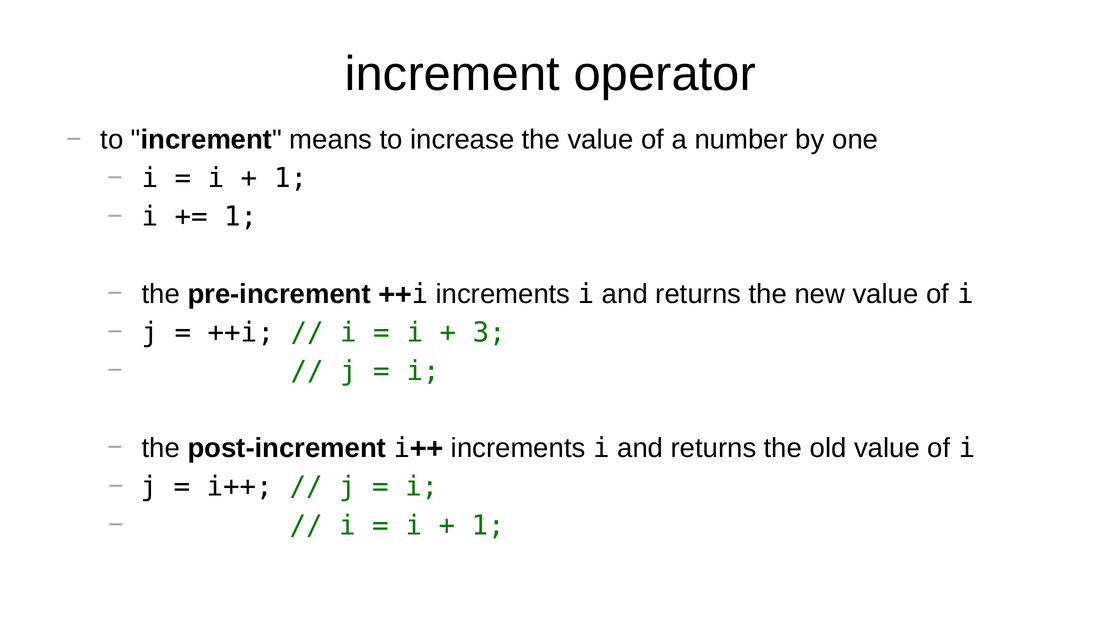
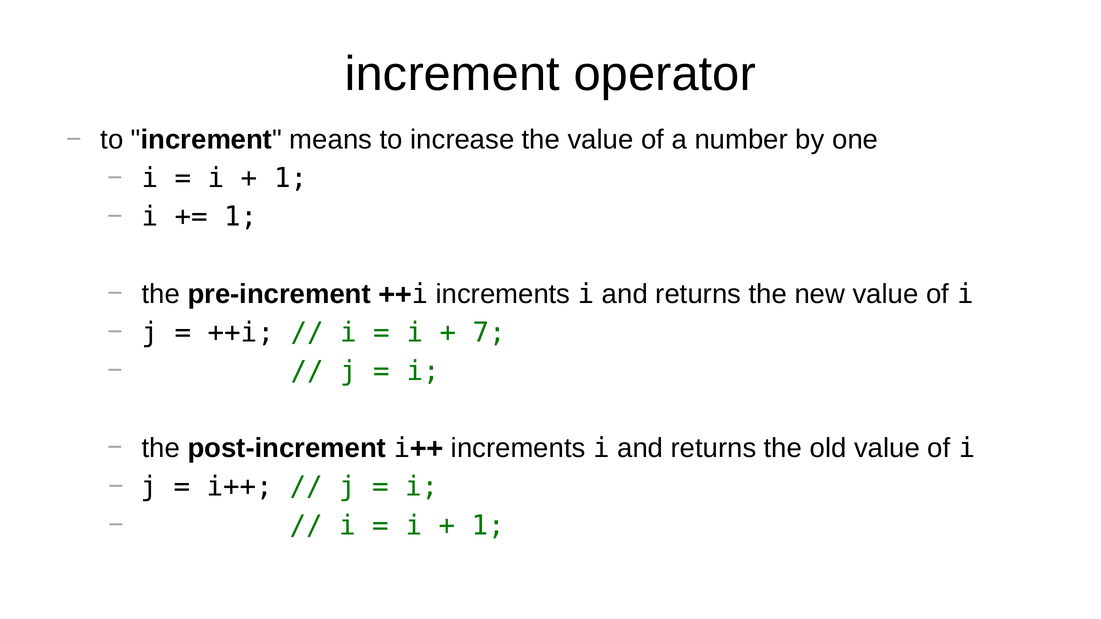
3: 3 -> 7 (489, 333)
